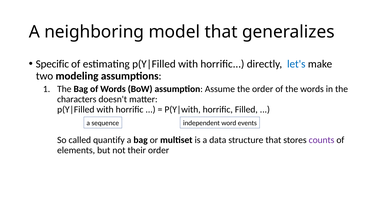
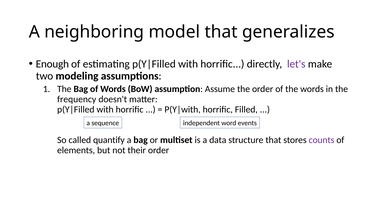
Specific: Specific -> Enough (52, 64)
let's colour: blue -> purple (296, 64)
characters: characters -> frequency (77, 99)
